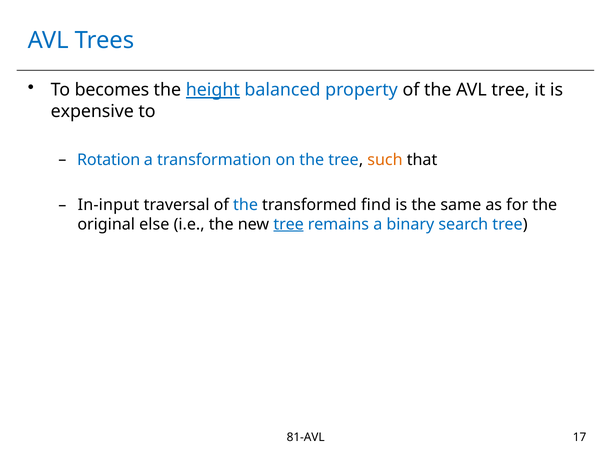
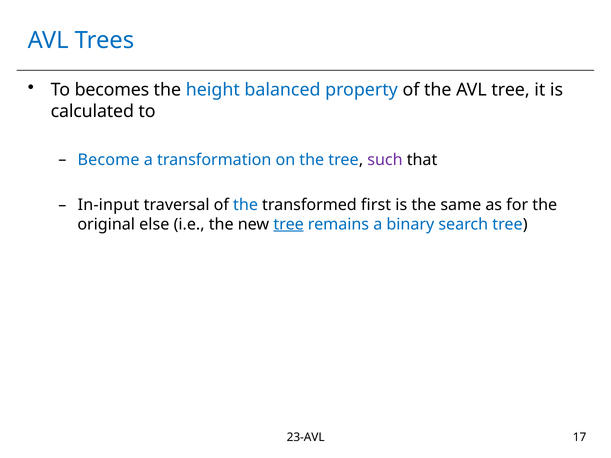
height underline: present -> none (213, 90)
expensive: expensive -> calculated (92, 112)
Rotation: Rotation -> Become (109, 160)
such colour: orange -> purple (385, 160)
find: find -> first (376, 205)
81-AVL: 81-AVL -> 23-AVL (306, 437)
